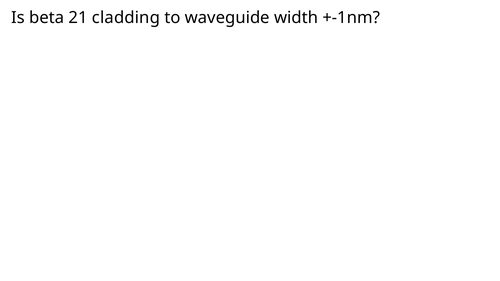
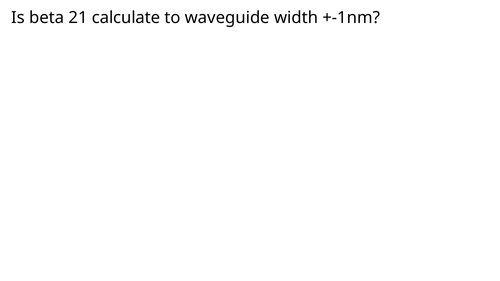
cladding: cladding -> calculate (126, 18)
